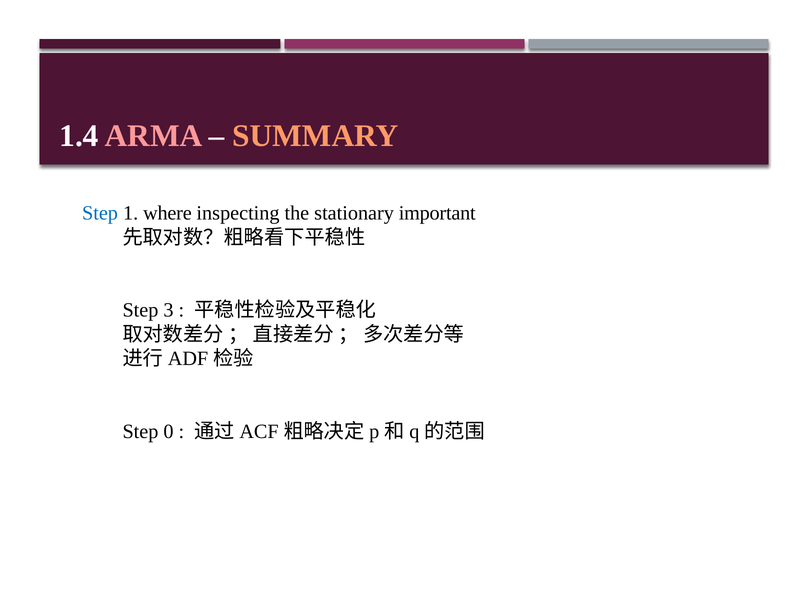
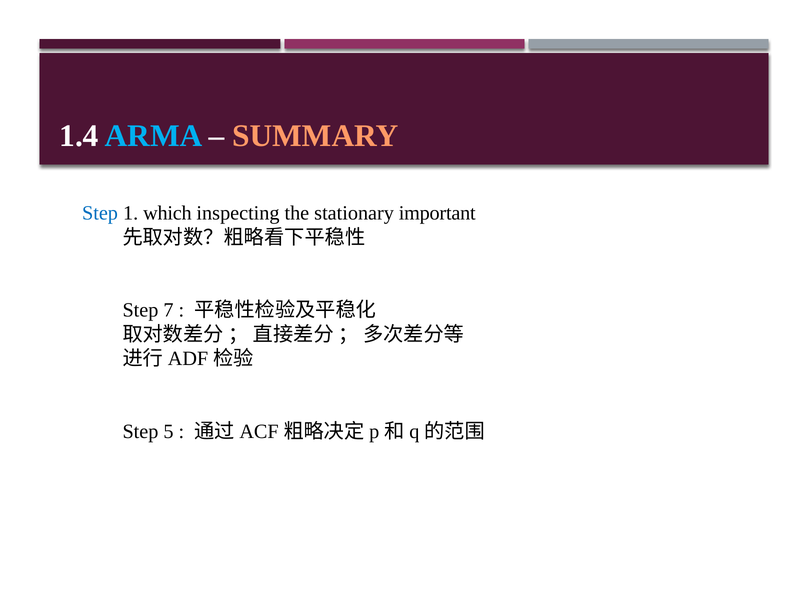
ARMA colour: pink -> light blue (154, 136)
where: where -> which (167, 213)
3: 3 -> 7 (169, 310)
0: 0 -> 5 (169, 431)
